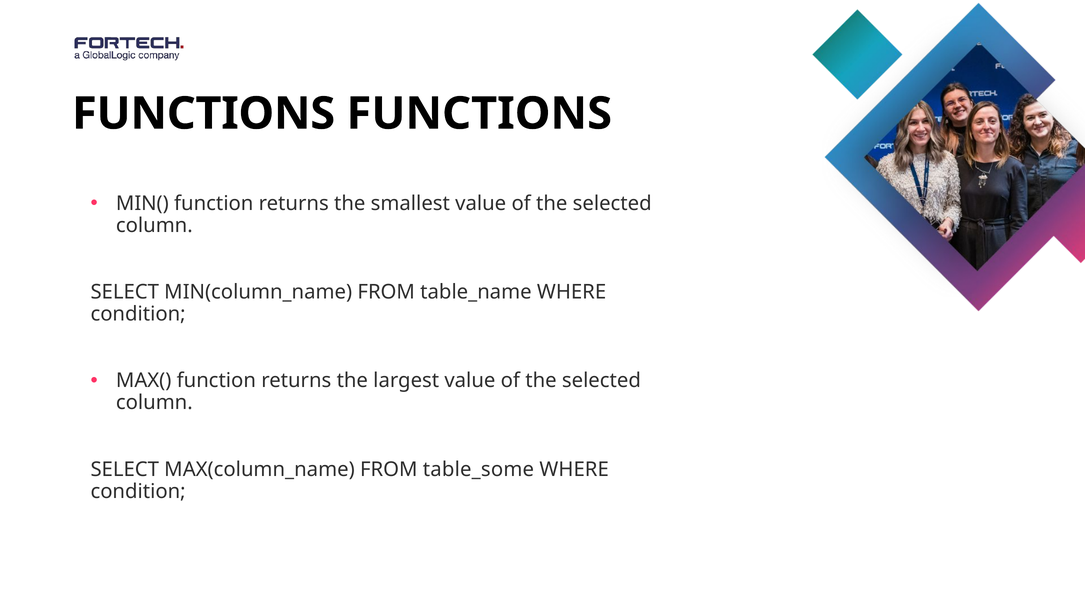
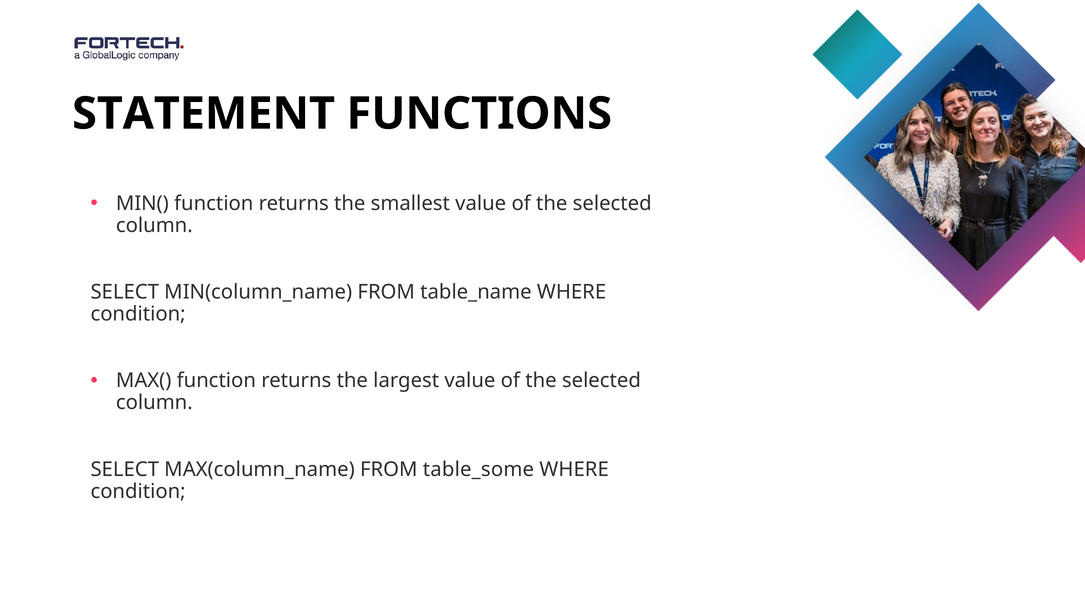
FUNCTIONS: FUNCTIONS -> STATEMENT (204, 114)
